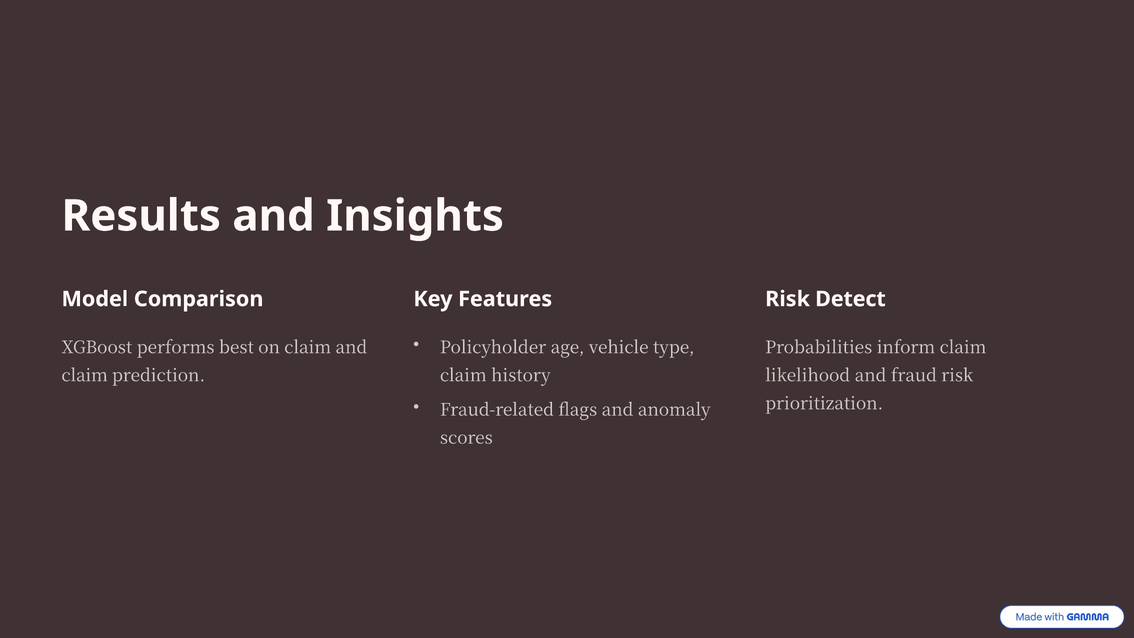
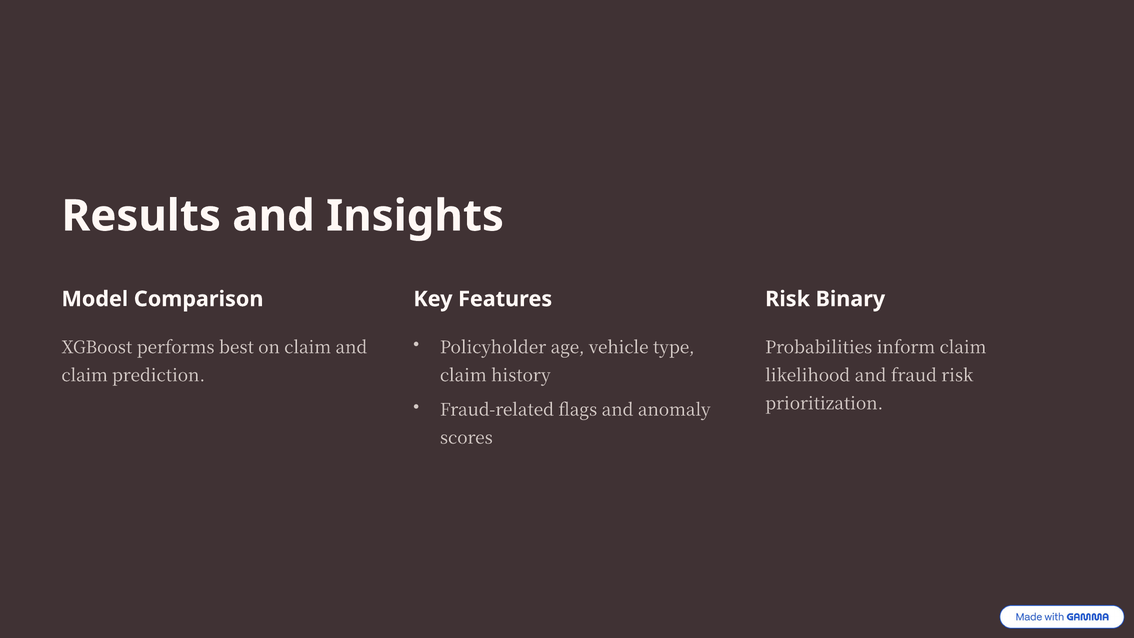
Detect: Detect -> Binary (850, 299)
